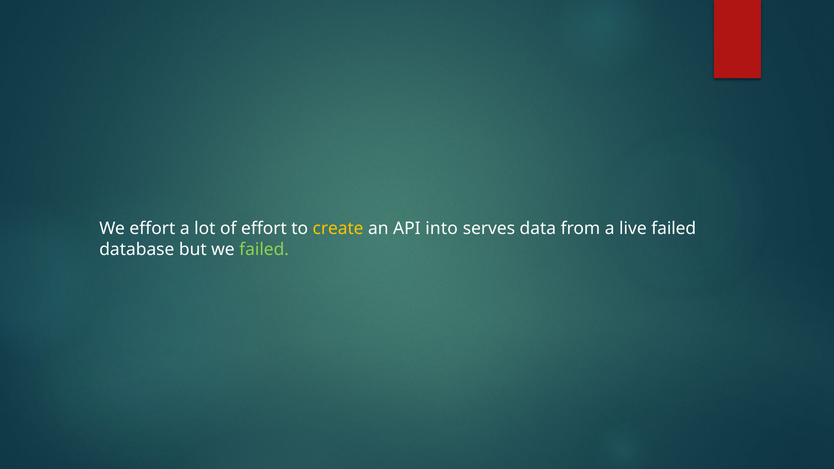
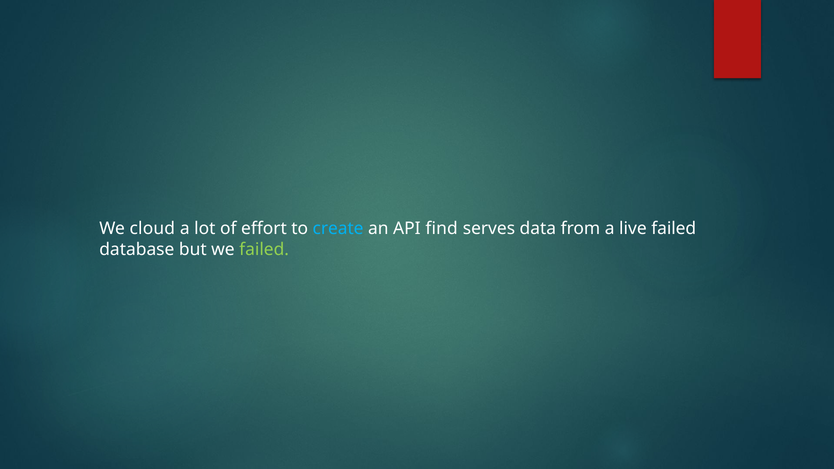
We effort: effort -> cloud (152, 229)
create colour: yellow -> light blue (338, 229)
into: into -> find (442, 229)
